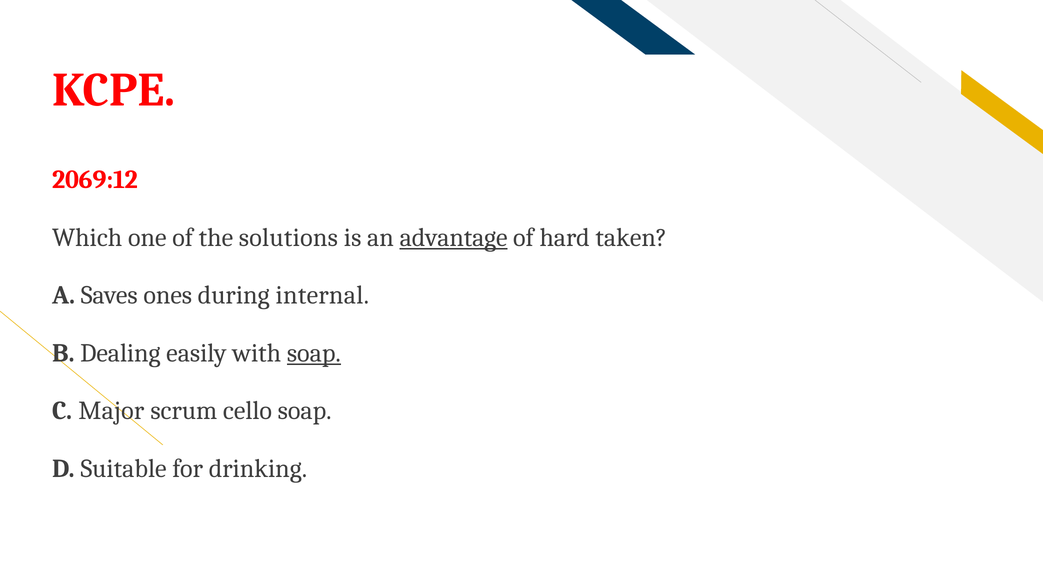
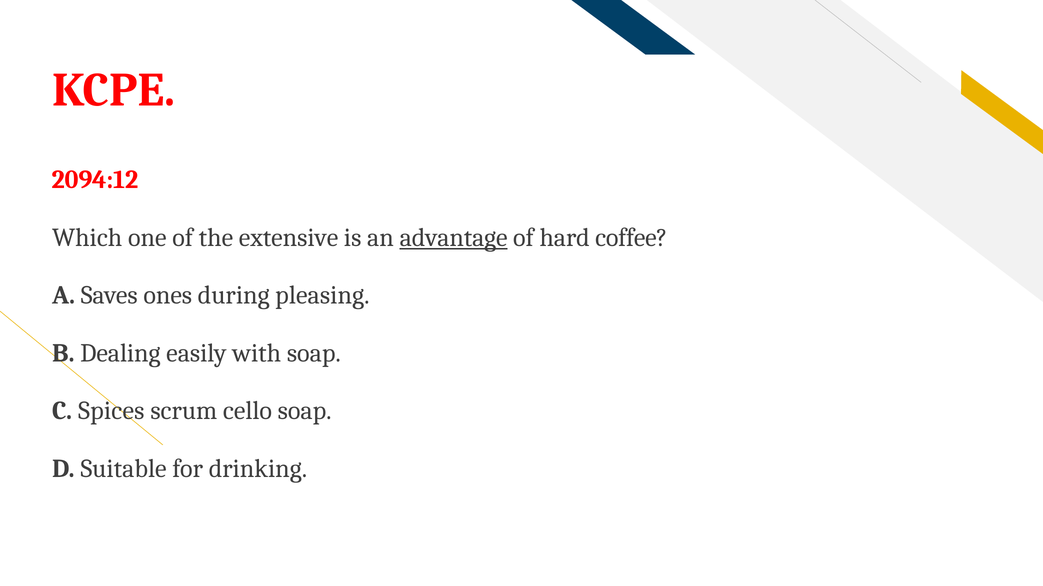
2069:12: 2069:12 -> 2094:12 (95, 180)
solutions: solutions -> extensive (289, 238)
taken: taken -> coffee (631, 238)
internal: internal -> pleasing (322, 296)
soap underline: present -> none (314, 353)
Major: Major -> Spices (111, 411)
